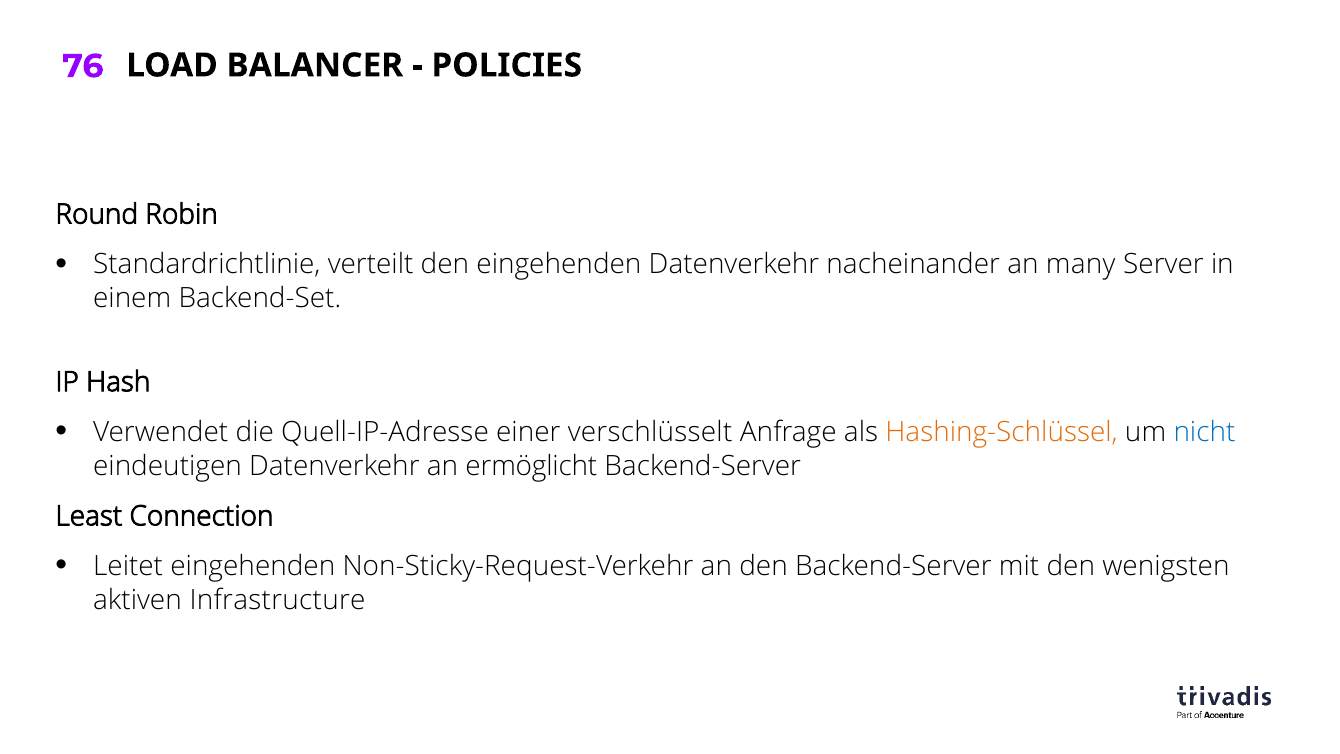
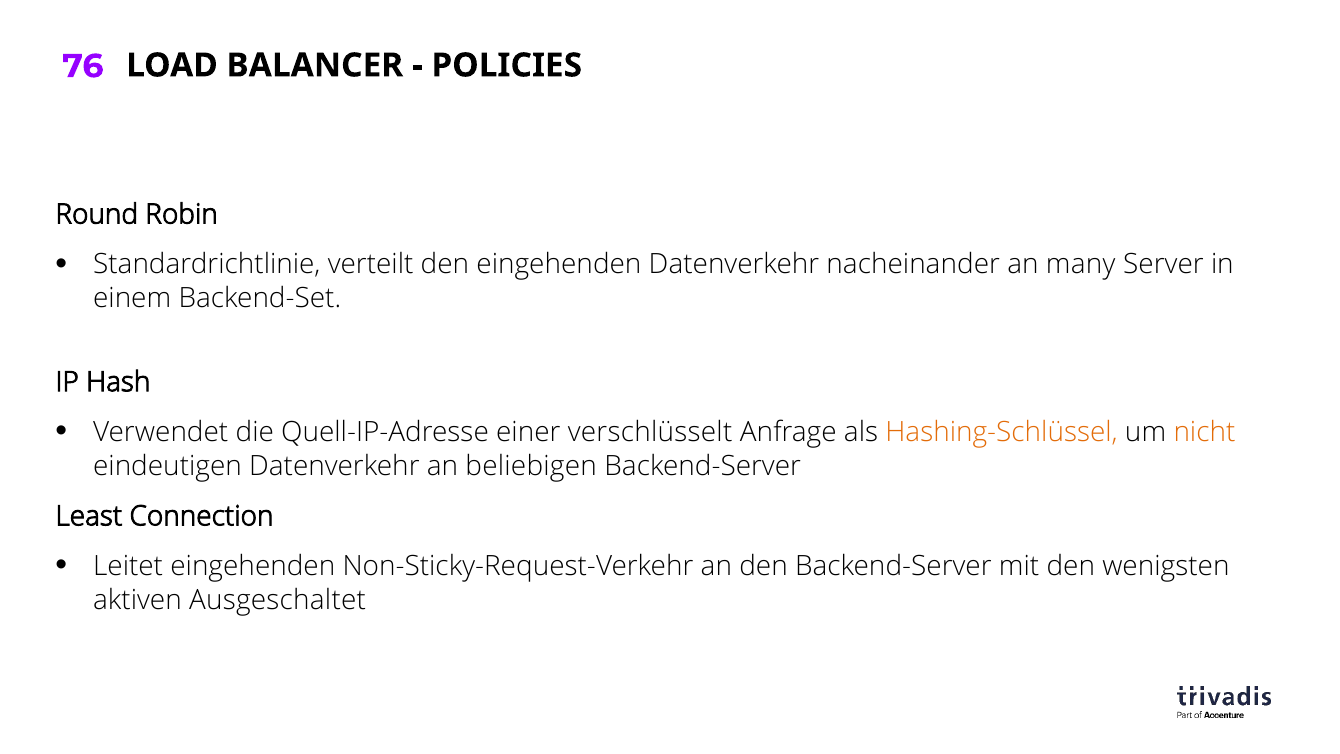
nicht colour: blue -> orange (1204, 432)
ermöglicht: ermöglicht -> beliebigen (531, 466)
Infrastructure: Infrastructure -> Ausgeschaltet (278, 600)
